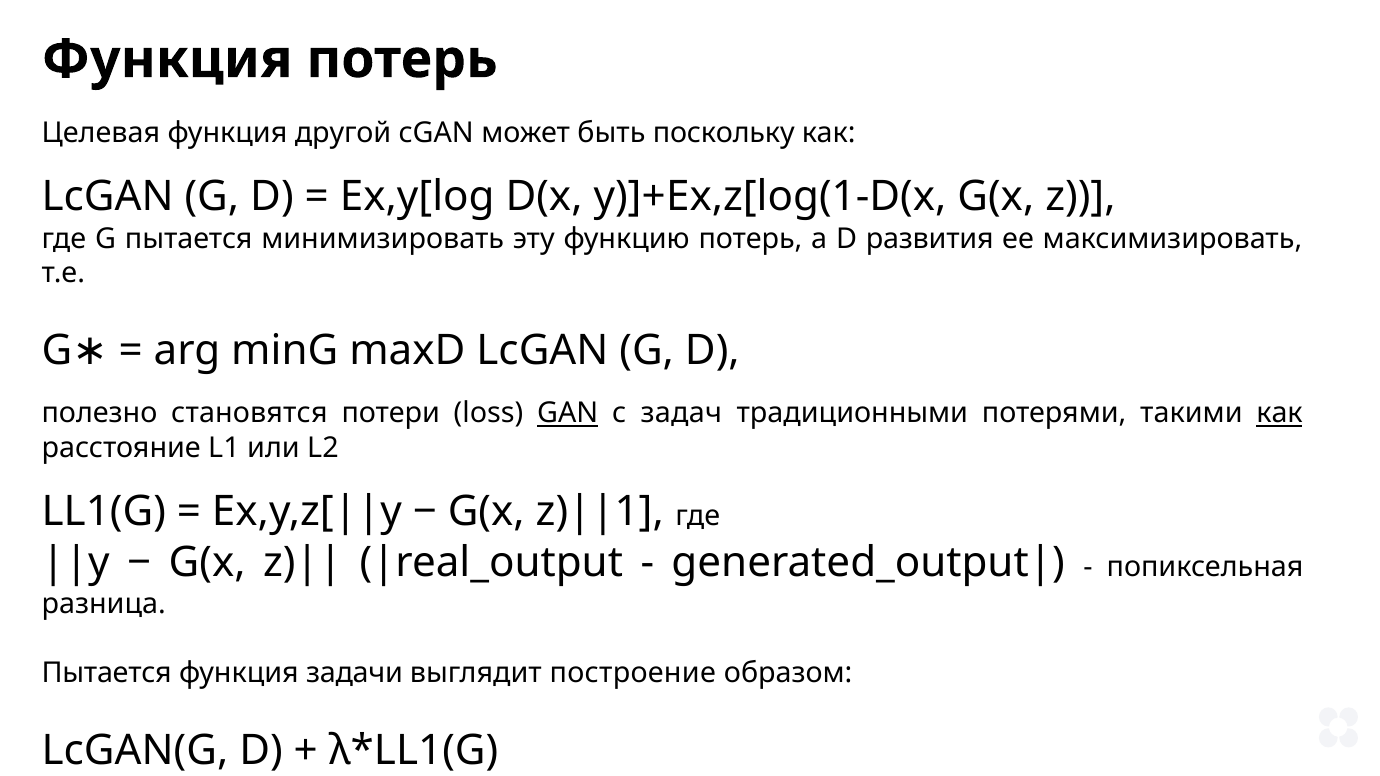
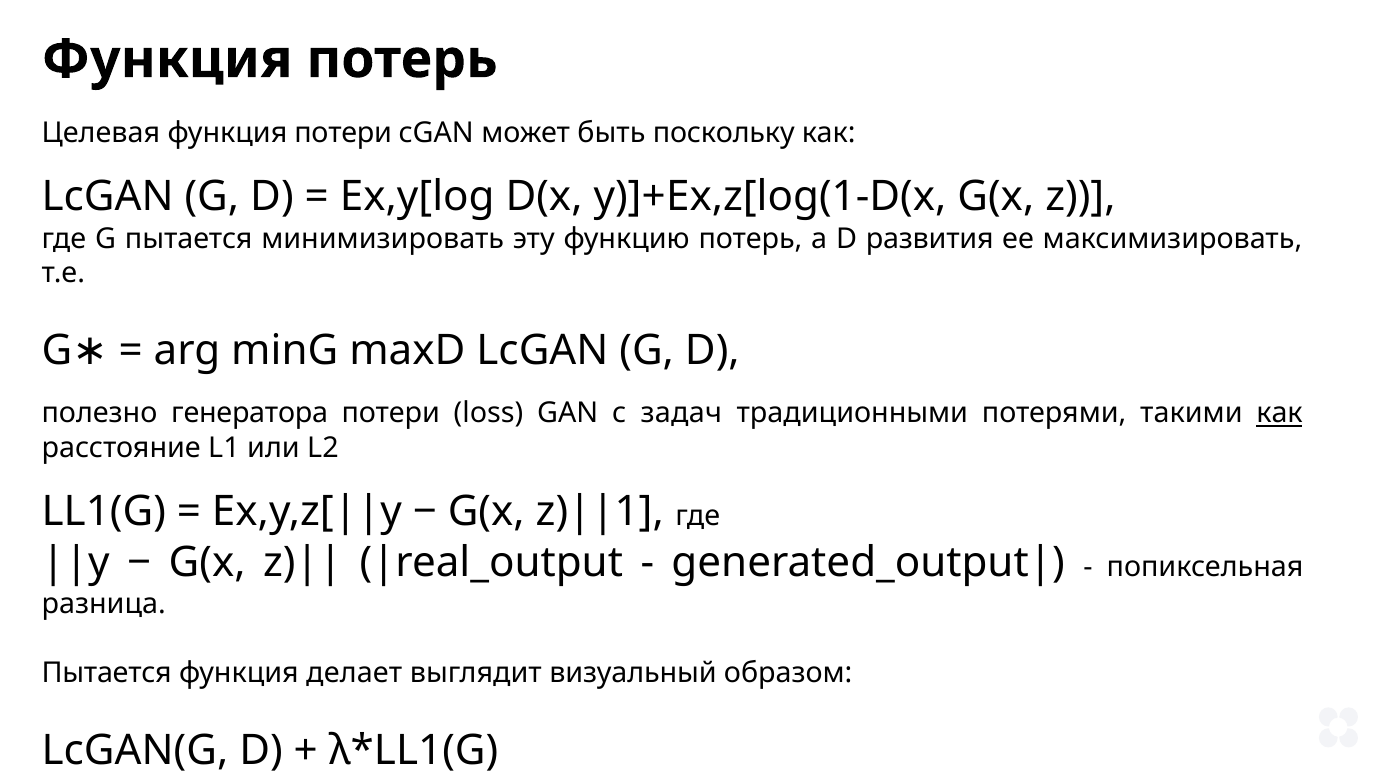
функция другой: другой -> потери (343, 133)
становятся: становятся -> генератора (250, 413)
GAN underline: present -> none (568, 413)
задачи: задачи -> делает (354, 673)
построение: построение -> визуальный (633, 673)
